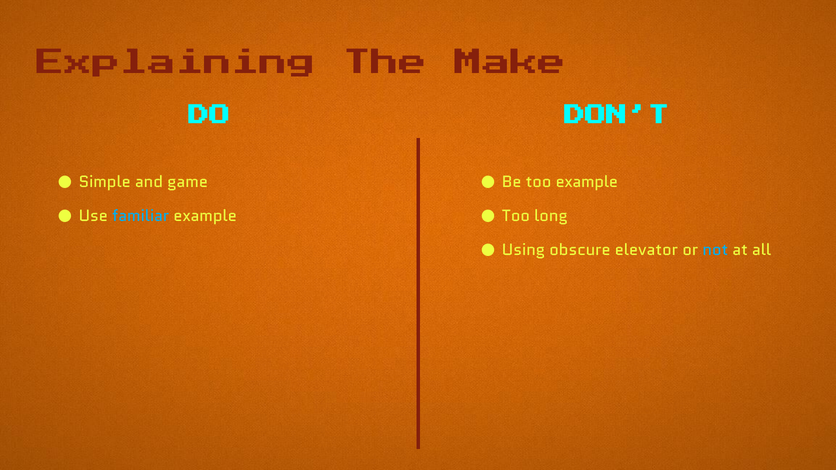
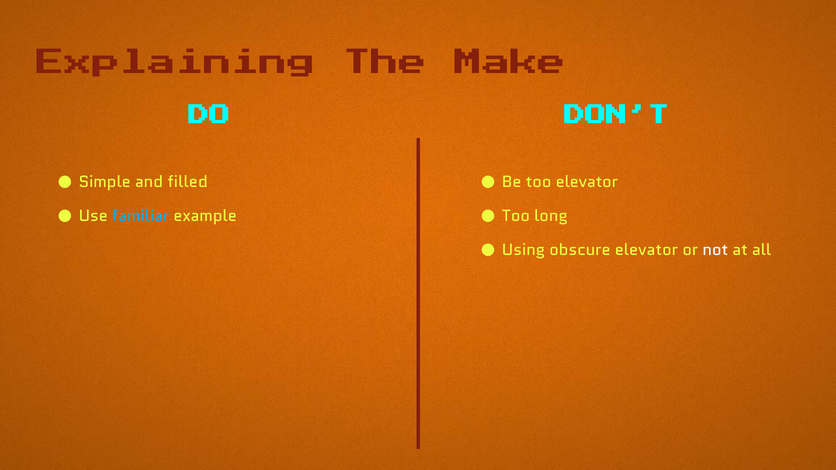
game: game -> filled (188, 182)
too example: example -> elevator (587, 182)
not colour: light blue -> white (715, 250)
